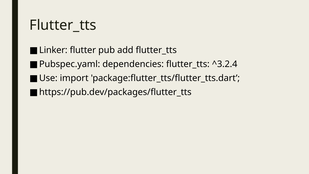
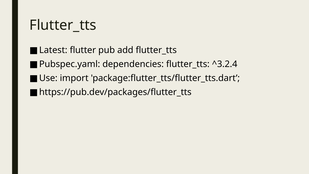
Linker: Linker -> Latest (53, 50)
